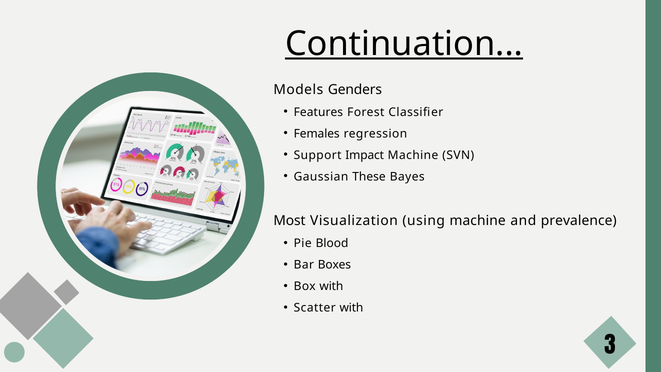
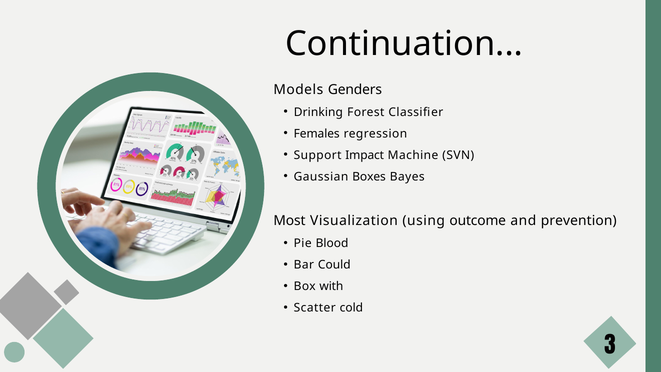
Continuation underline: present -> none (404, 44)
Features: Features -> Drinking (318, 112)
These: These -> Boxes (369, 176)
using machine: machine -> outcome (478, 221)
prevalence: prevalence -> prevention (579, 221)
Boxes: Boxes -> Could (334, 265)
Scatter with: with -> cold (351, 308)
